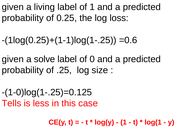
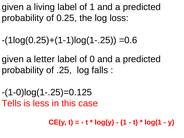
solve: solve -> letter (44, 59)
size: size -> falls (100, 70)
